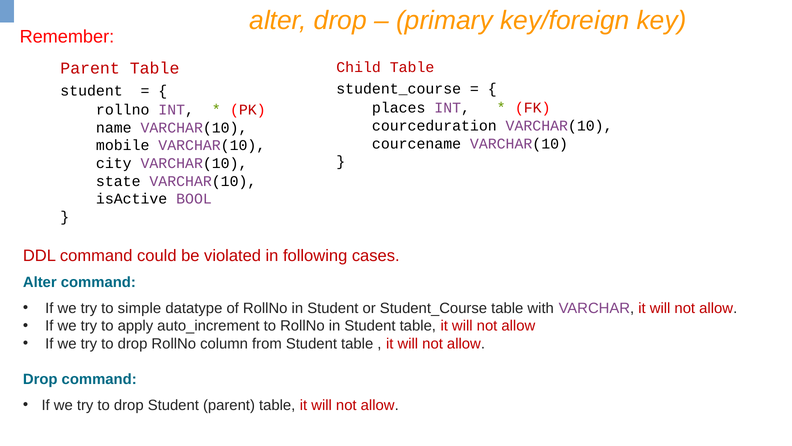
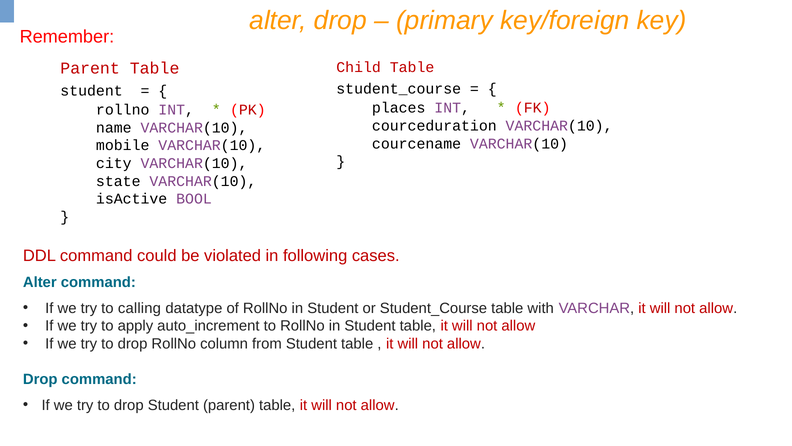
simple: simple -> calling (139, 308)
